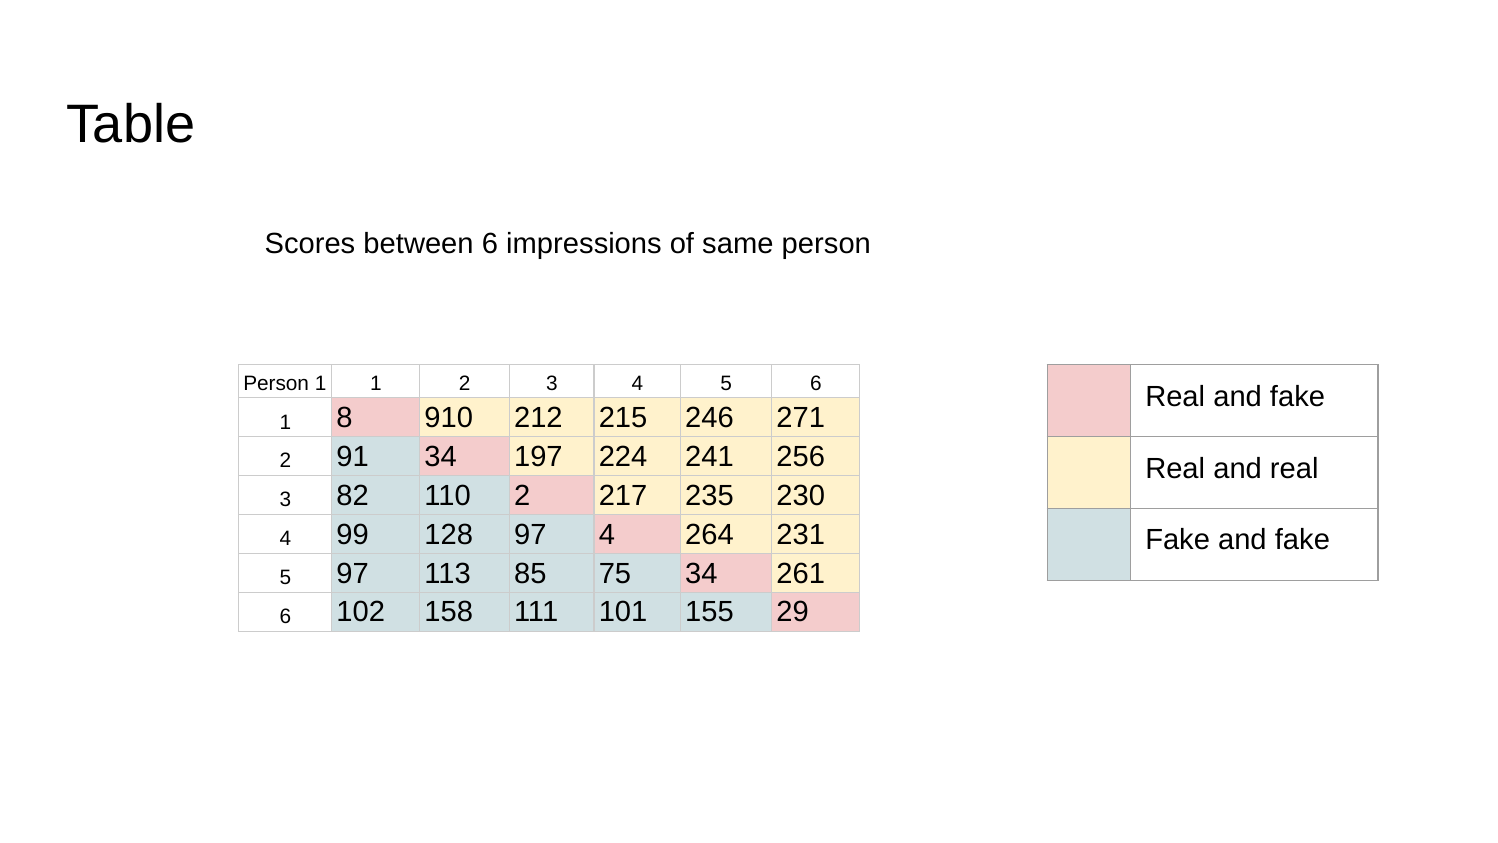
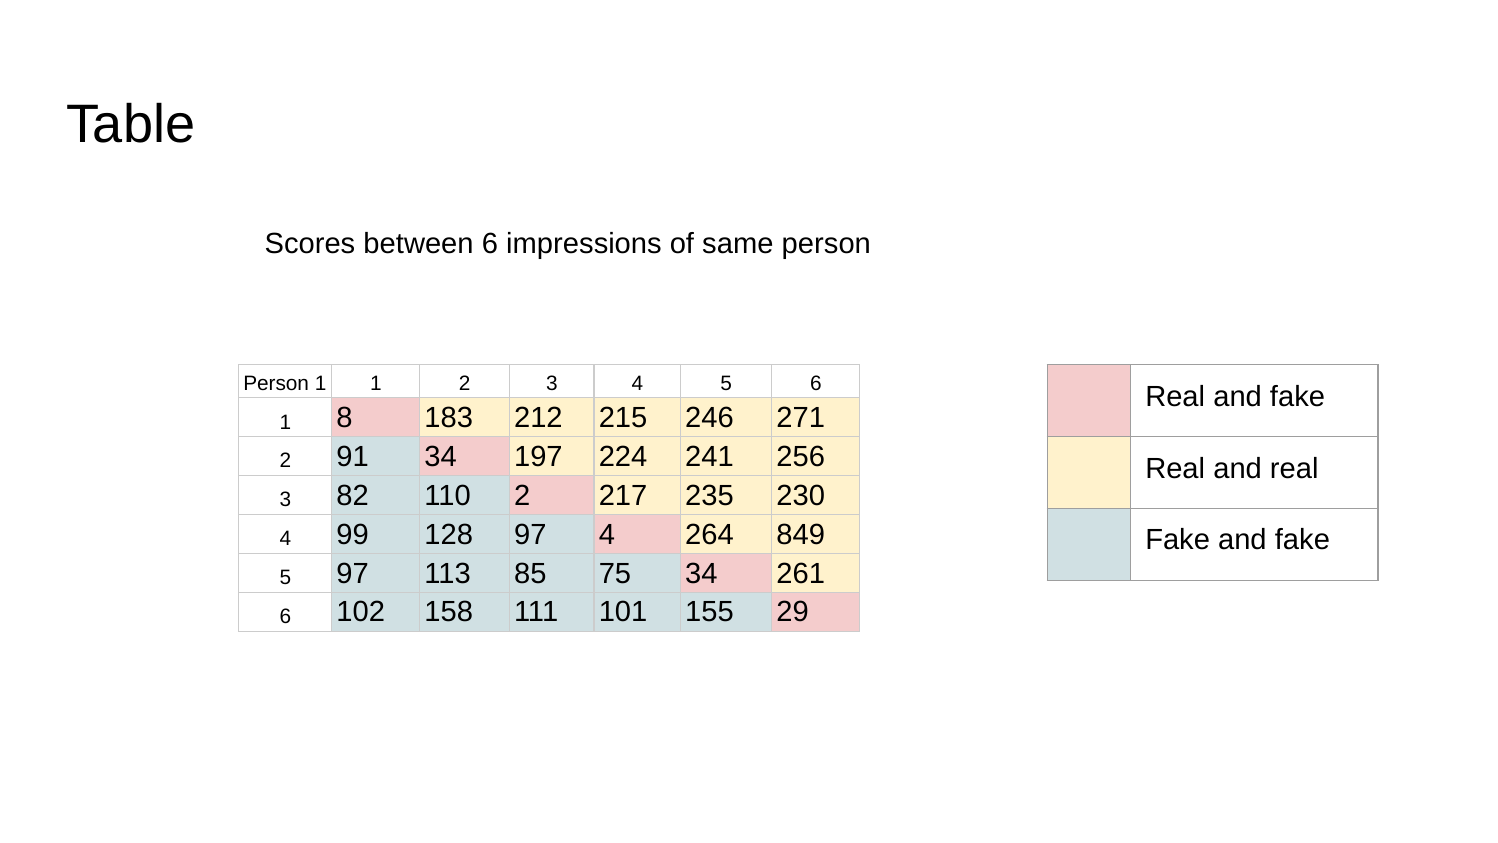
910: 910 -> 183 (449, 417)
231: 231 -> 849 (801, 534)
